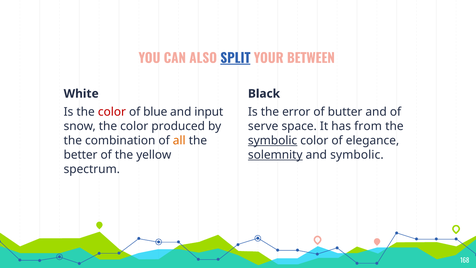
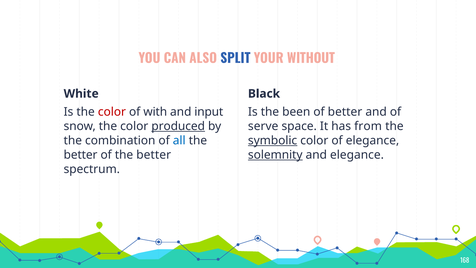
SPLIT underline: present -> none (235, 58)
BETWEEN: BETWEEN -> WITHOUT (311, 58)
blue: blue -> with (155, 112)
error: error -> been (296, 112)
of butter: butter -> better (345, 112)
produced underline: none -> present (178, 126)
all colour: orange -> blue (179, 140)
of the yellow: yellow -> better (154, 155)
and symbolic: symbolic -> elegance (357, 155)
